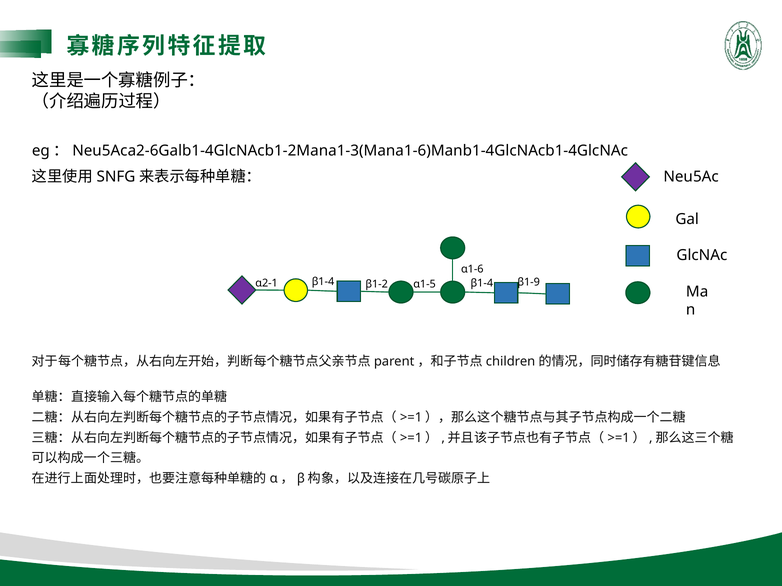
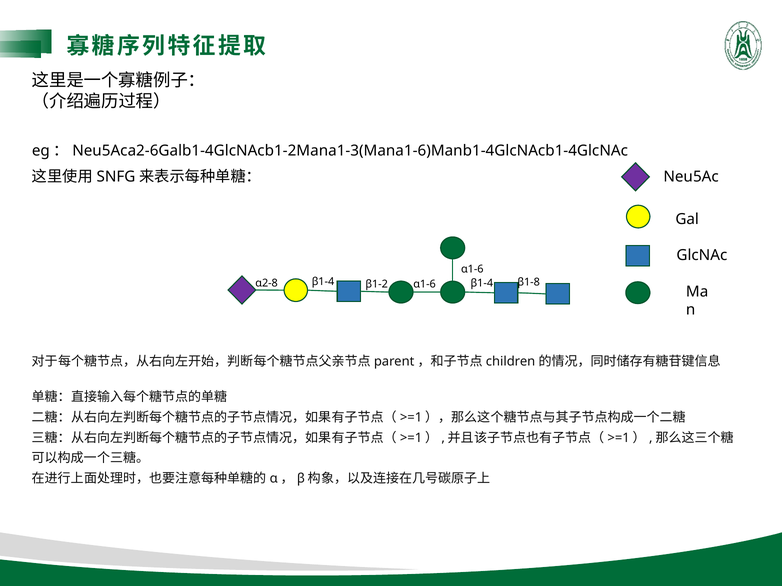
α2-1: α2-1 -> α2-8 (267, 283)
β1-2 α1-5: α1-5 -> α1-6 (425, 284)
β1-9: β1-9 -> β1-8 (529, 283)
